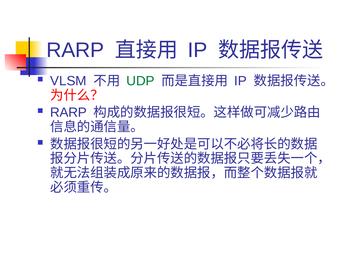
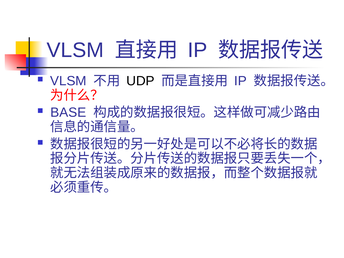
RARP: RARP -> VLSM (75, 50)
UDP colour: green -> black (140, 81)
RARP: RARP -> BASE (68, 113)
